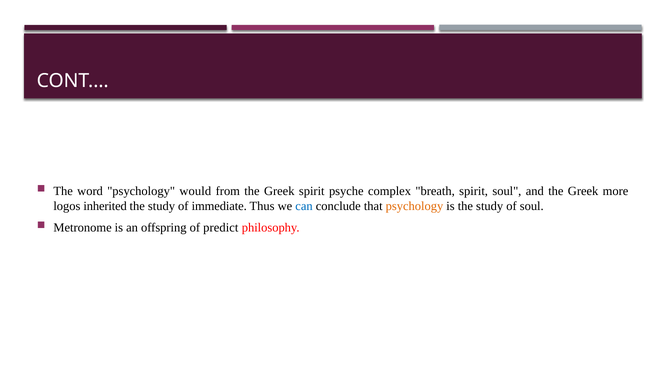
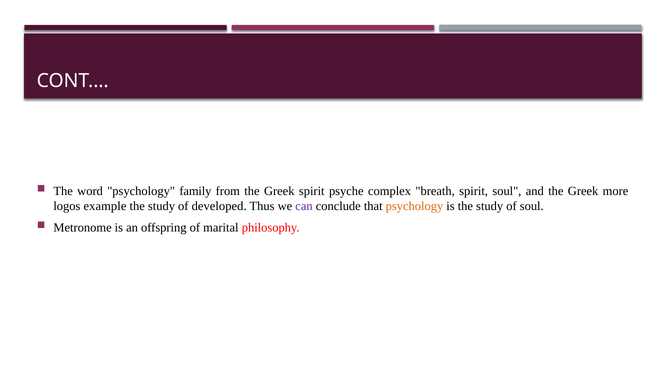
would: would -> family (195, 191)
inherited: inherited -> example (105, 206)
immediate: immediate -> developed (219, 206)
can colour: blue -> purple (304, 206)
predict: predict -> marital (221, 228)
